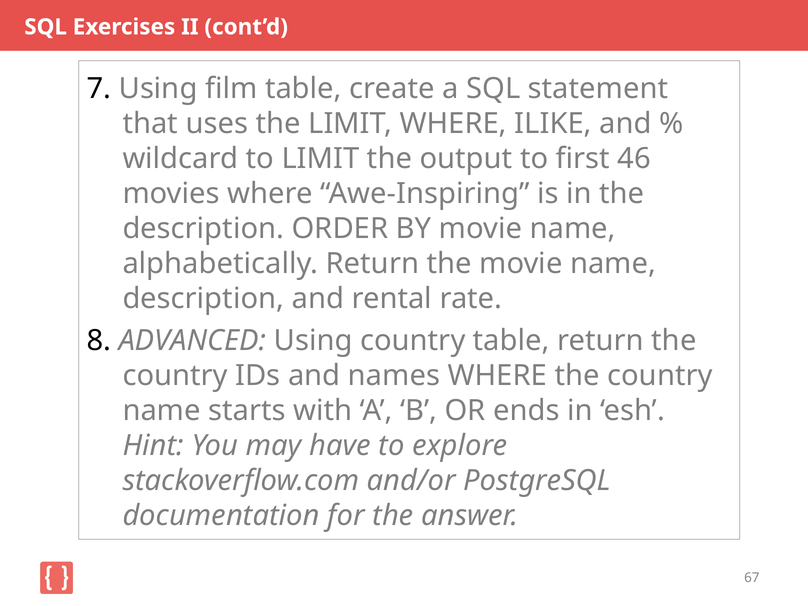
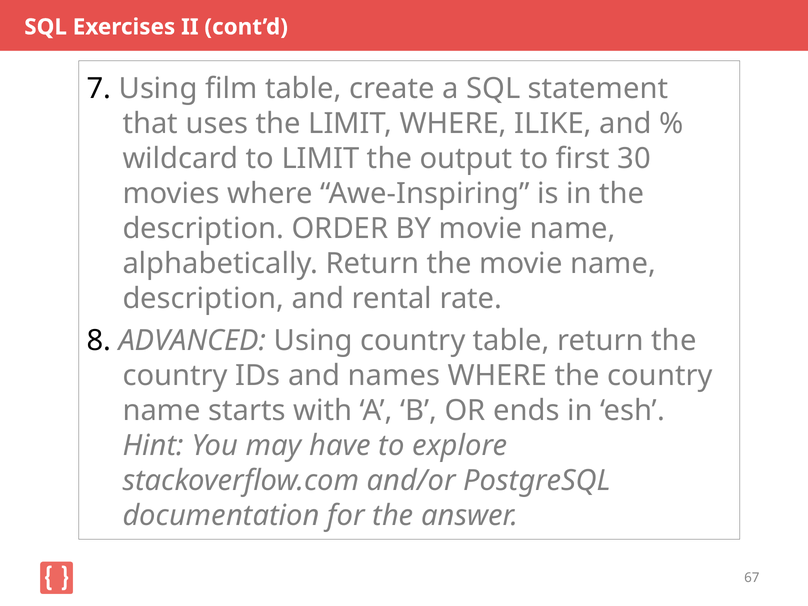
46: 46 -> 30 (634, 158)
